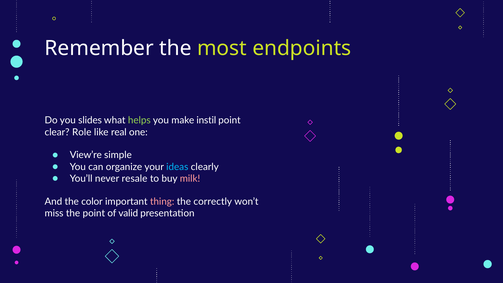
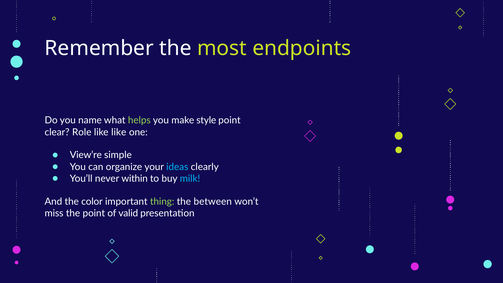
slides: slides -> name (90, 120)
instil: instil -> style (206, 120)
like real: real -> like (119, 132)
resale: resale -> within (135, 179)
milk colour: pink -> light blue (190, 179)
thing colour: pink -> light green (162, 201)
correctly: correctly -> between (213, 201)
